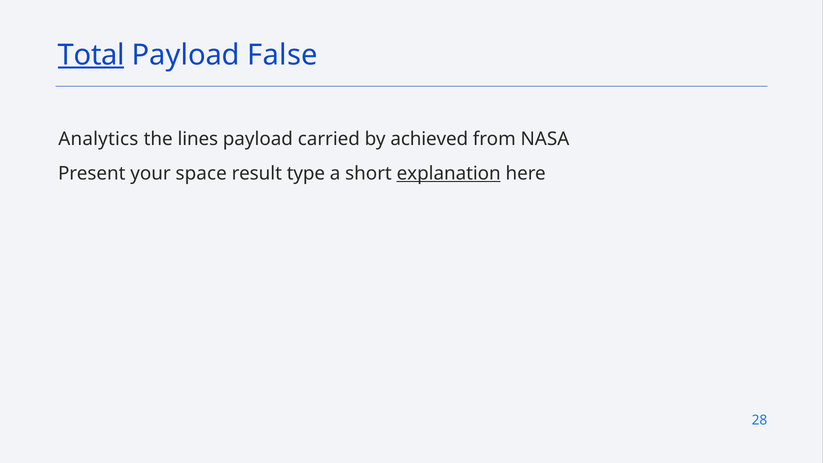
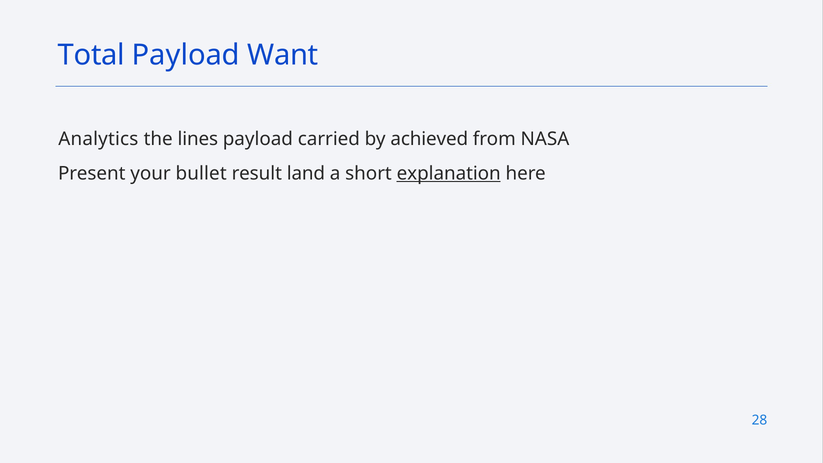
Total underline: present -> none (91, 55)
False: False -> Want (283, 55)
space: space -> bullet (201, 173)
type: type -> land (306, 173)
